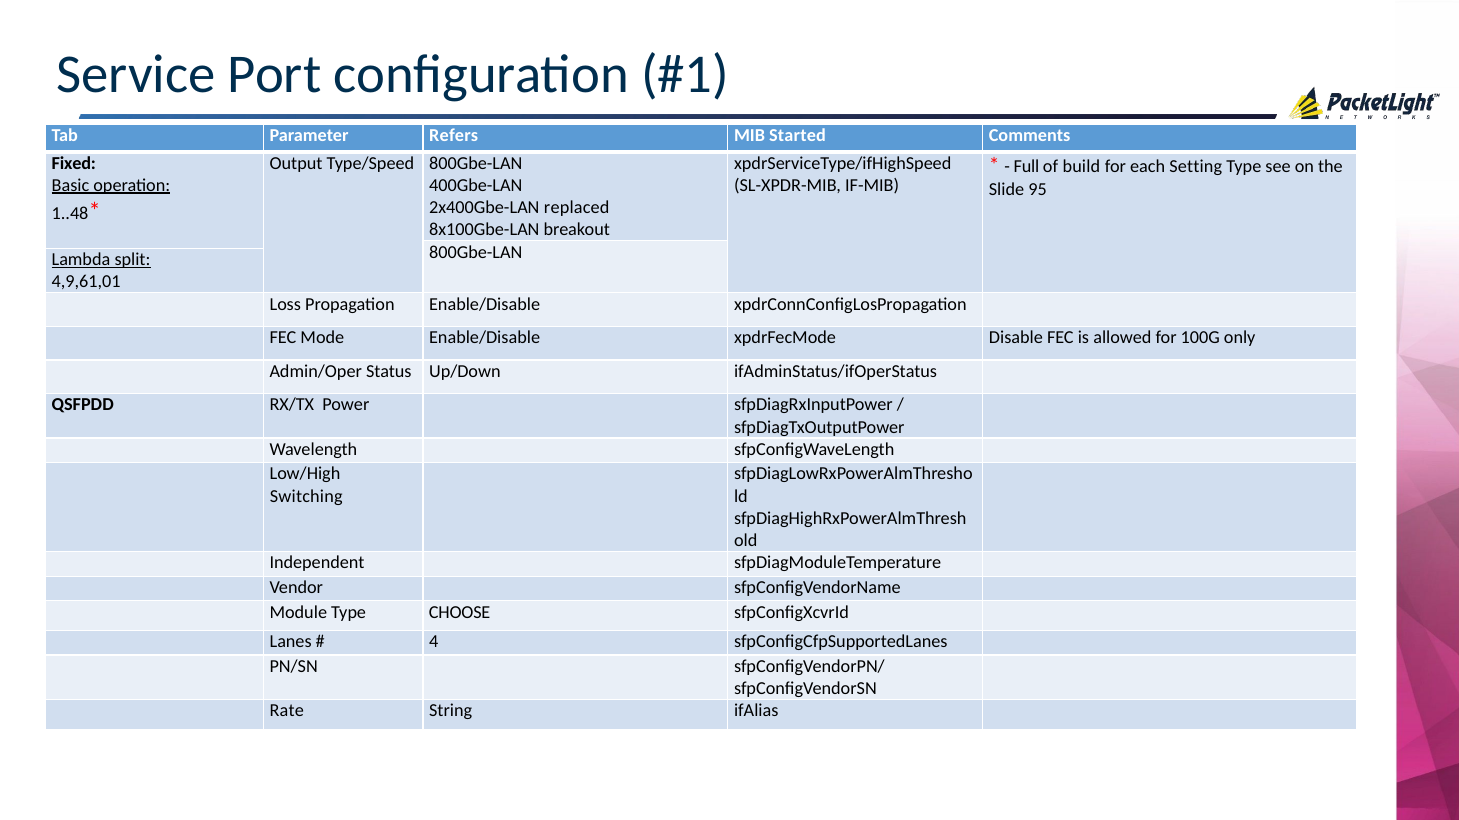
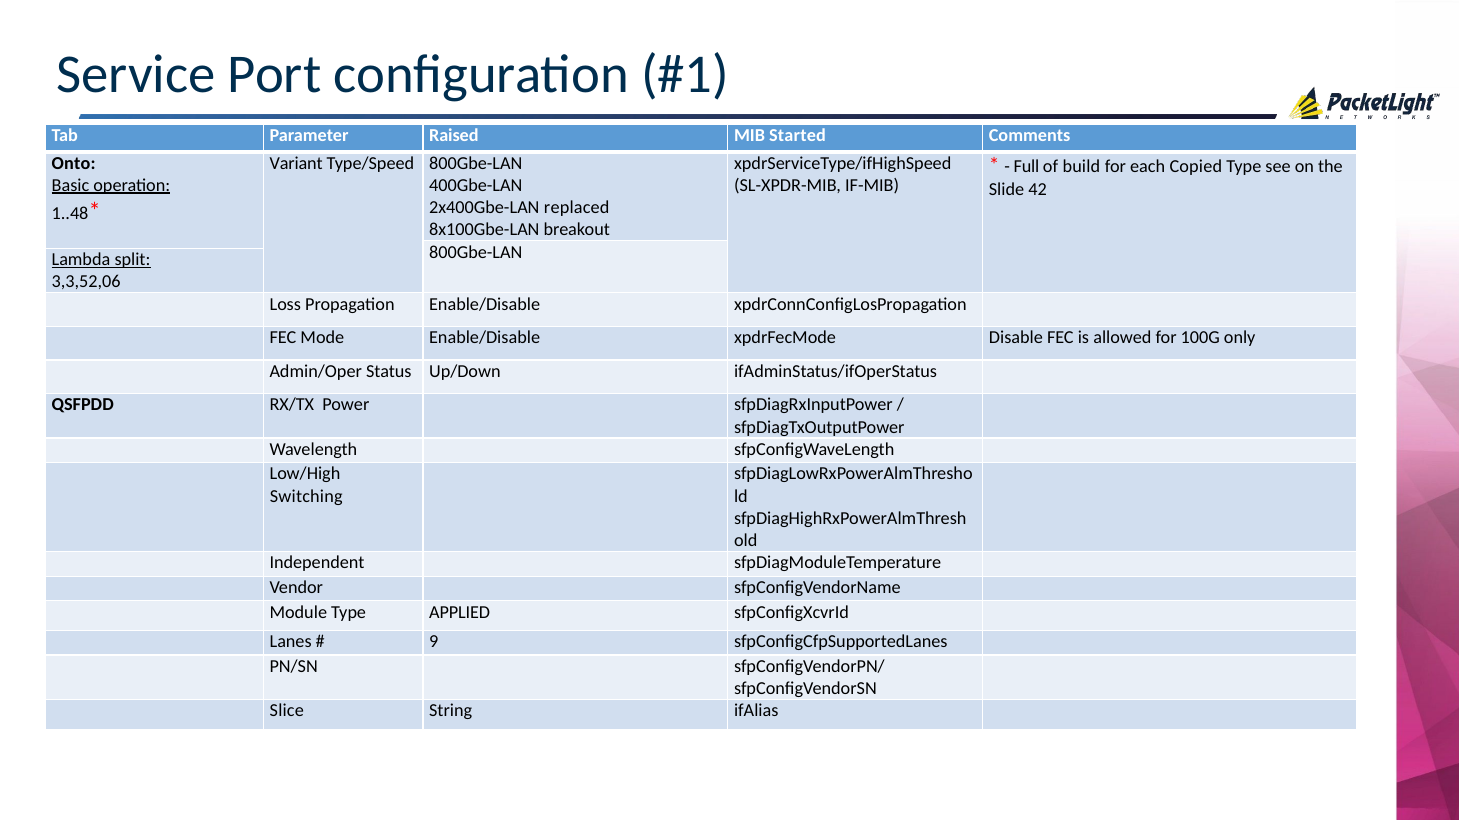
Refers: Refers -> Raised (454, 136)
Fixed: Fixed -> Onto (74, 163)
Output: Output -> Variant (296, 163)
Setting: Setting -> Copied (1196, 166)
95: 95 -> 42 (1038, 189)
4,9,61,01: 4,9,61,01 -> 3,3,52,06 (86, 282)
CHOOSE: CHOOSE -> APPLIED (460, 613)
4: 4 -> 9 (434, 642)
Rate: Rate -> Slice (287, 711)
